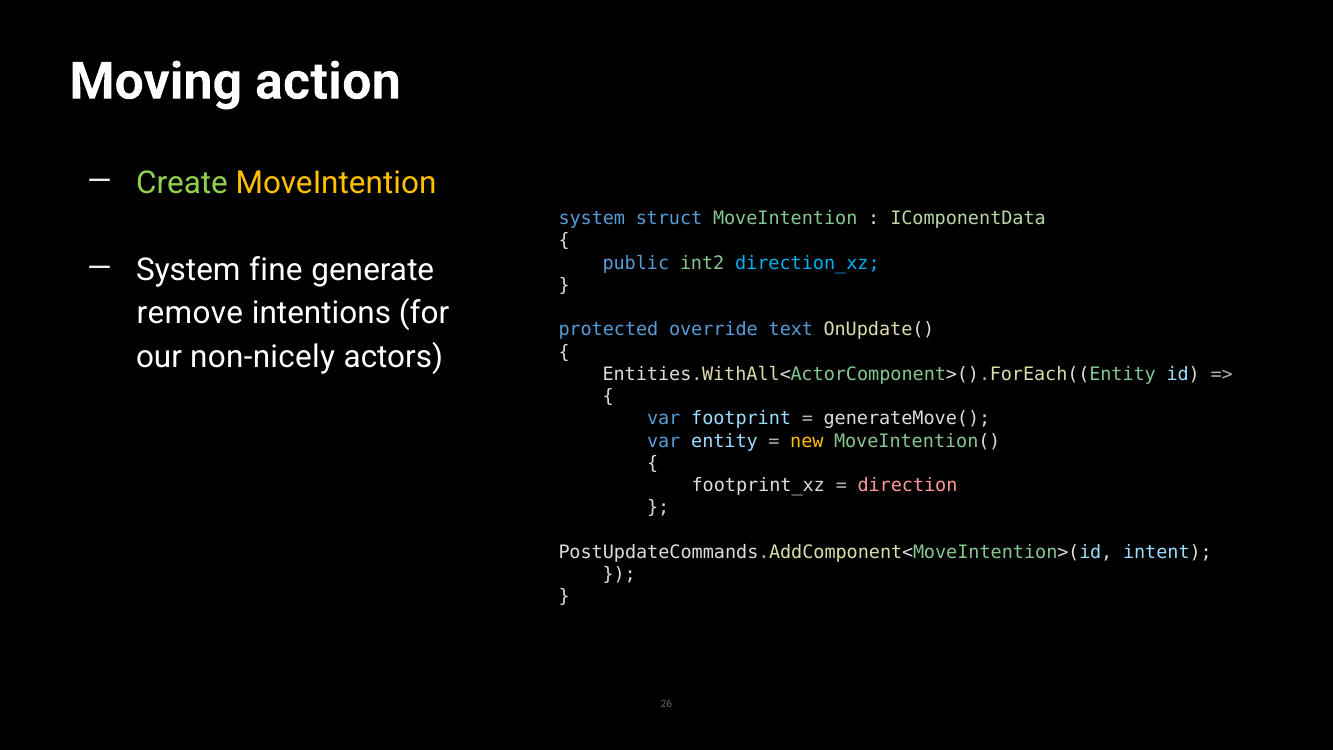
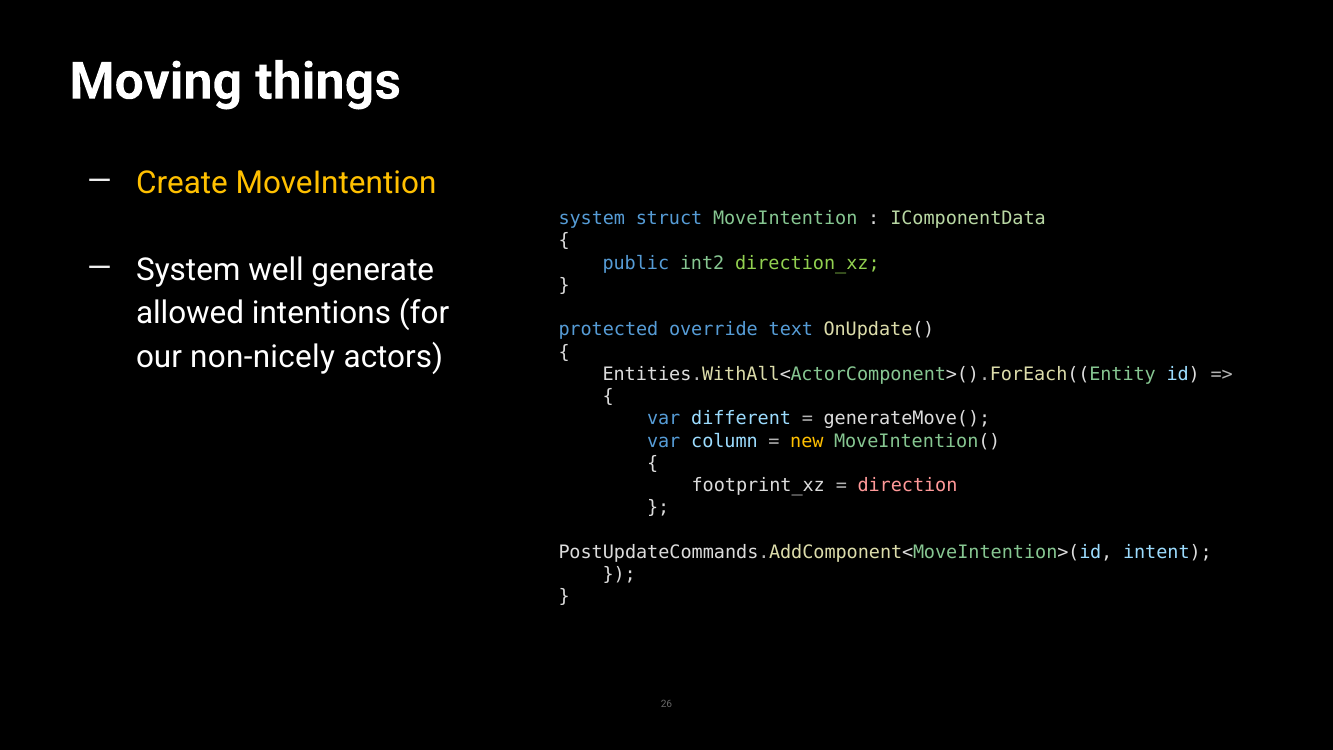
action: action -> things (328, 82)
Create colour: light green -> yellow (182, 183)
direction_xz colour: light blue -> light green (807, 263)
fine: fine -> well (276, 270)
remove: remove -> allowed (190, 313)
footprint: footprint -> different (741, 419)
entity: entity -> column (724, 441)
